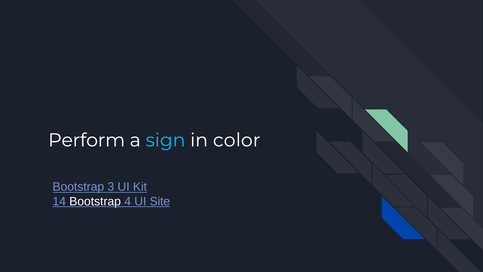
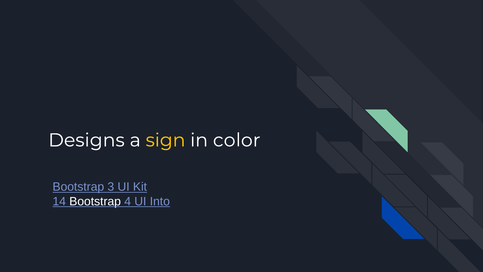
Perform: Perform -> Designs (87, 140)
sign colour: light blue -> yellow (166, 140)
Site: Site -> Into (160, 201)
